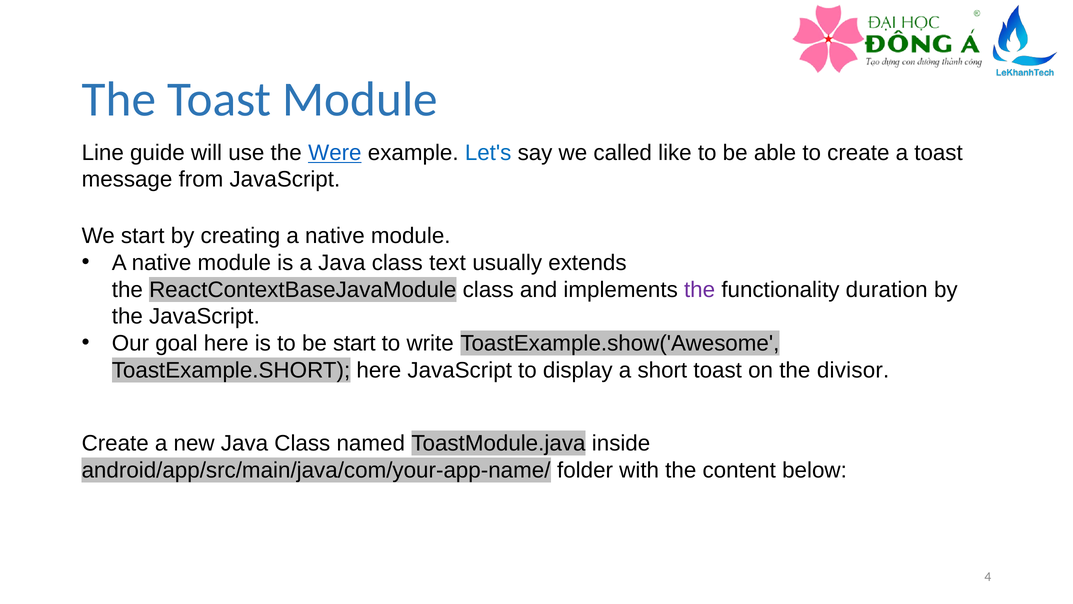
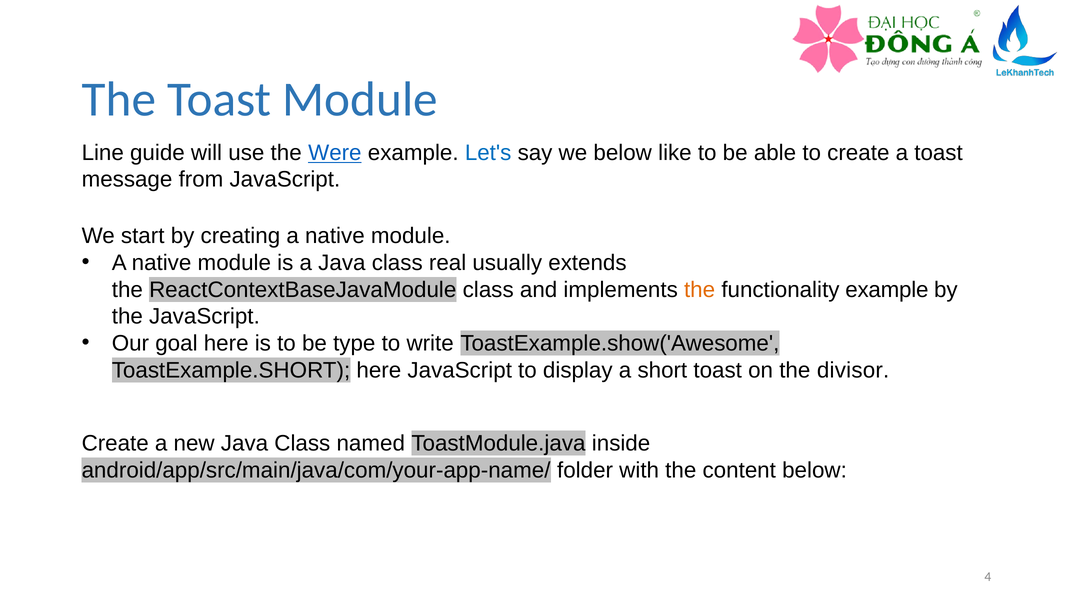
we called: called -> below (623, 153)
text: text -> real (448, 263)
the colour: purple -> orange (700, 289)
functionality duration: duration -> example (887, 289)
be start: start -> type (354, 343)
